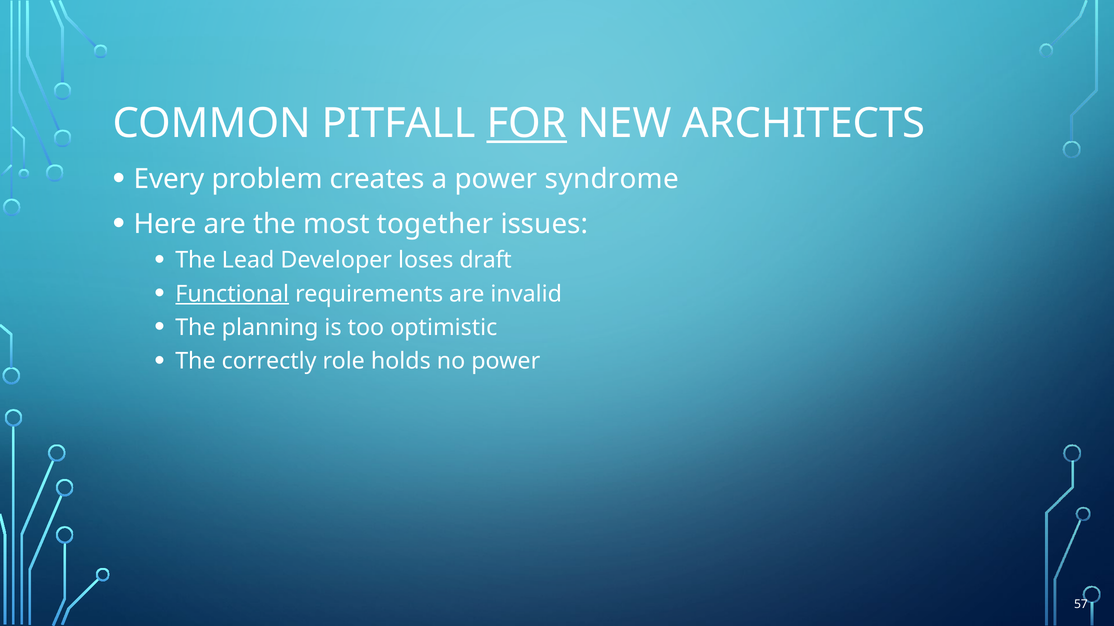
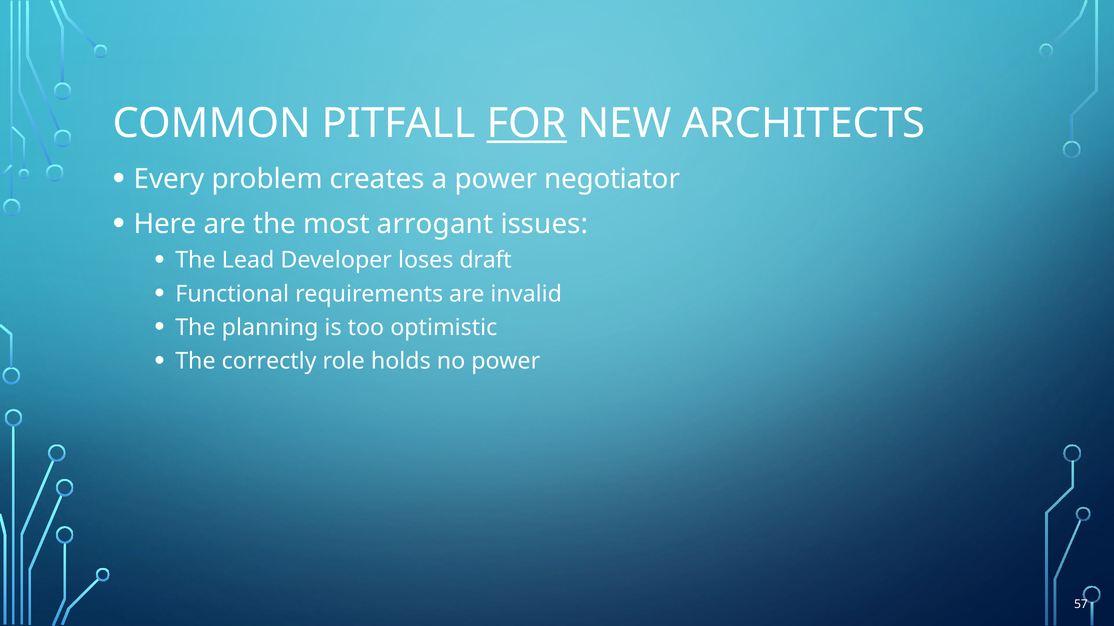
syndrome: syndrome -> negotiator (612, 179)
together: together -> arrogant (435, 224)
Functional underline: present -> none (232, 294)
